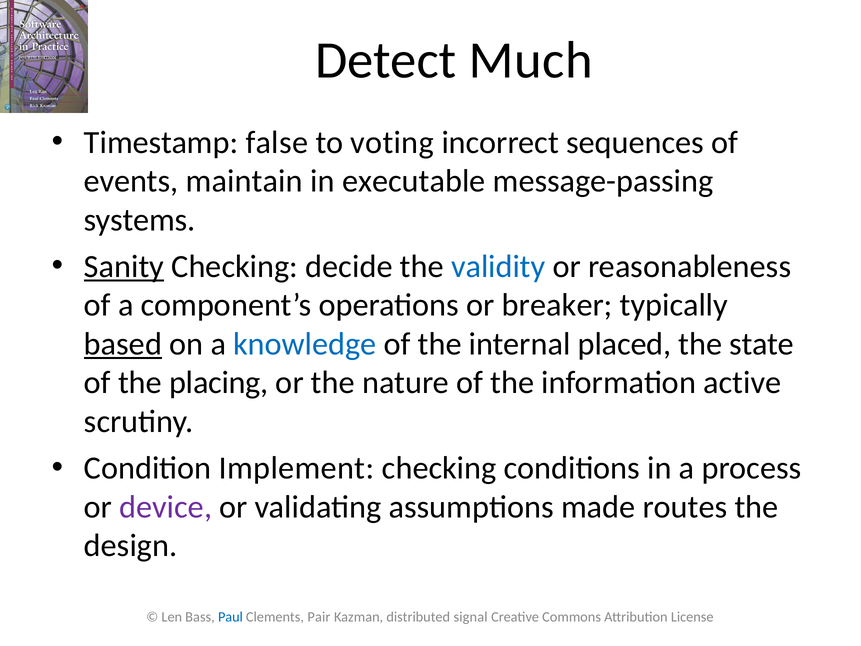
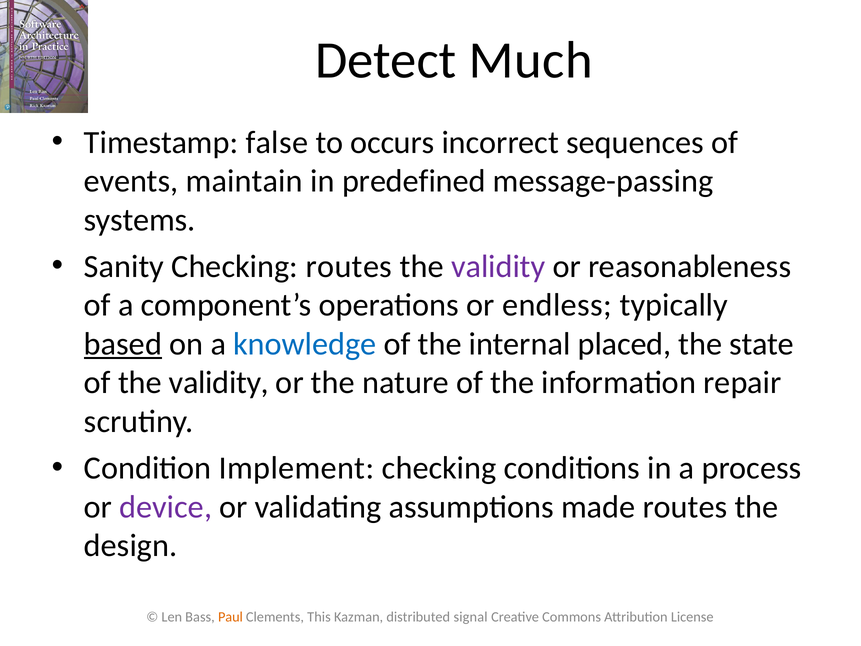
voting: voting -> occurs (392, 142)
executable: executable -> predefined (414, 181)
Sanity underline: present -> none (124, 266)
Checking decide: decide -> routes (349, 266)
validity colour: blue -> purple (498, 266)
breaker: breaker -> endless (557, 305)
of the placing: placing -> validity (219, 383)
active: active -> repair (742, 383)
Paul colour: blue -> orange (230, 617)
Pair: Pair -> This (319, 617)
